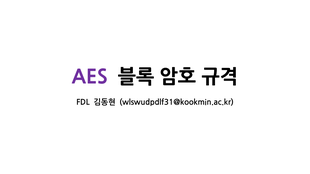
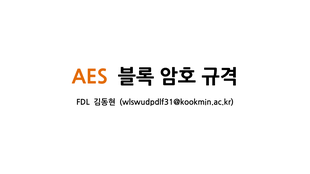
AES colour: purple -> orange (90, 77)
